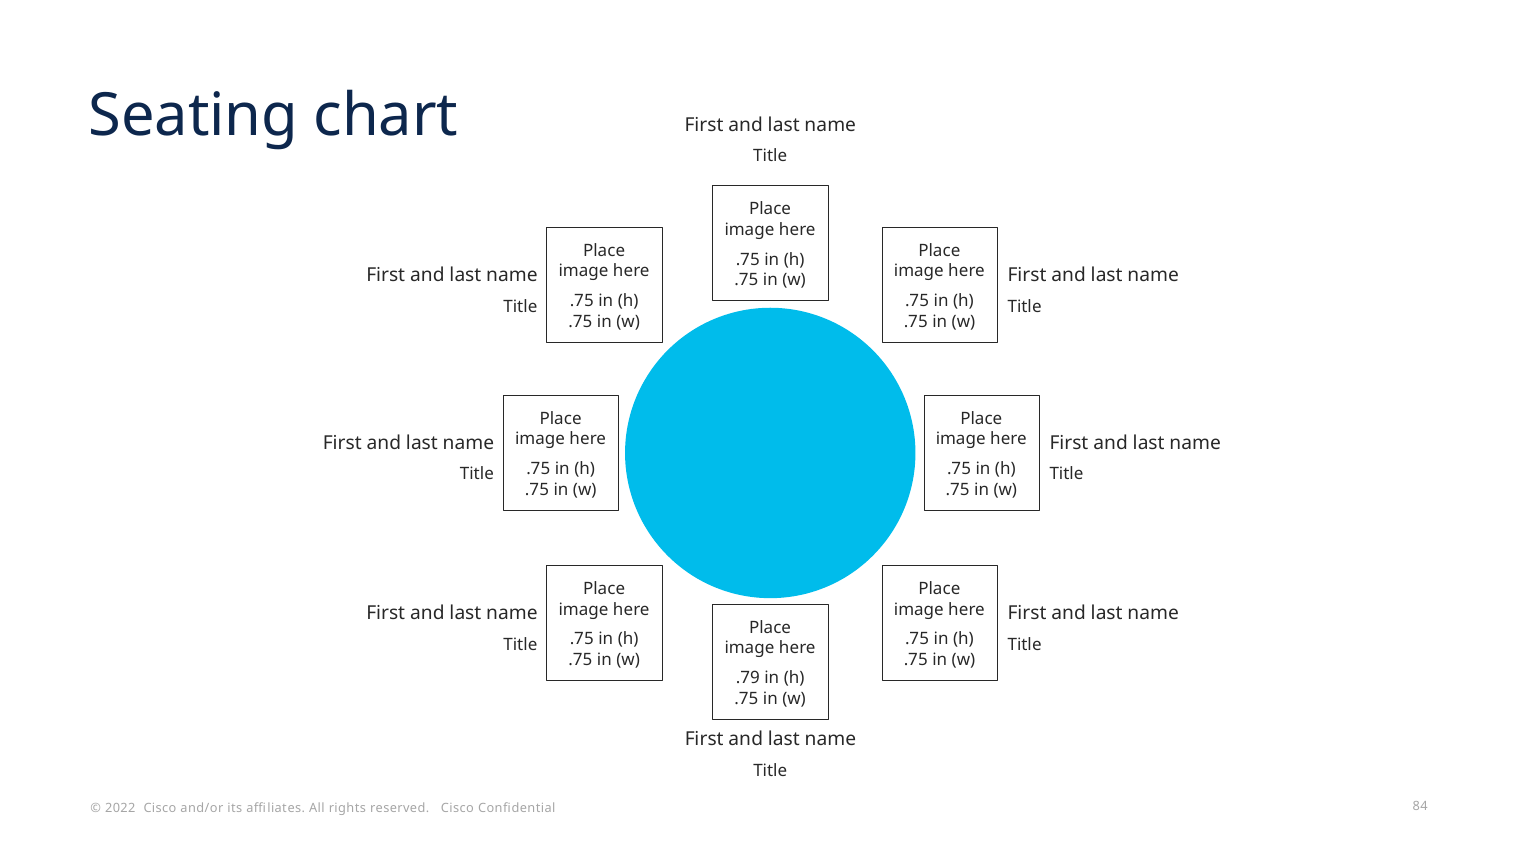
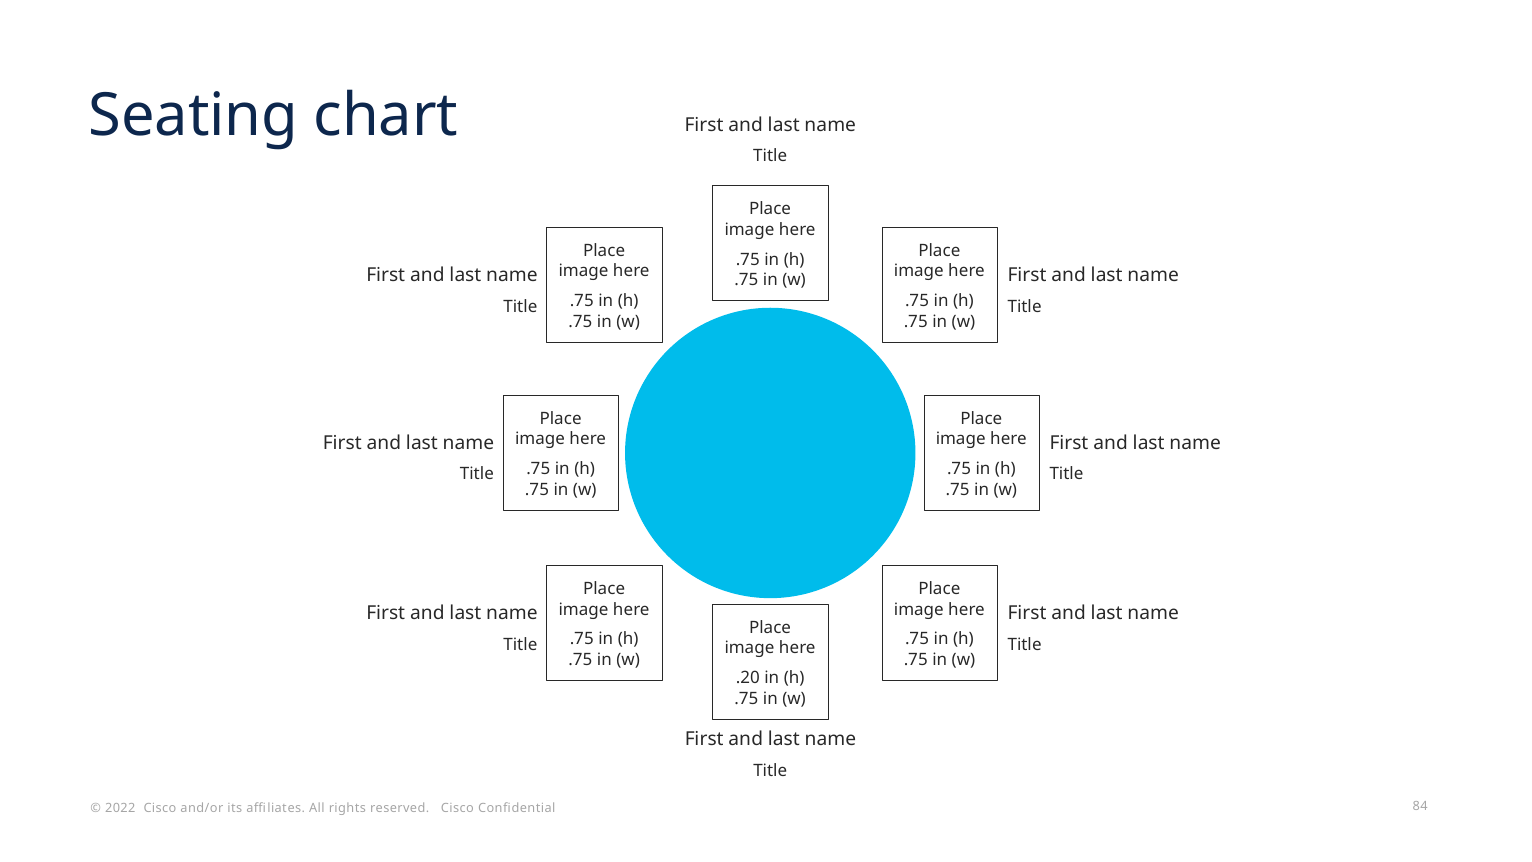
.79: .79 -> .20 (748, 678)
